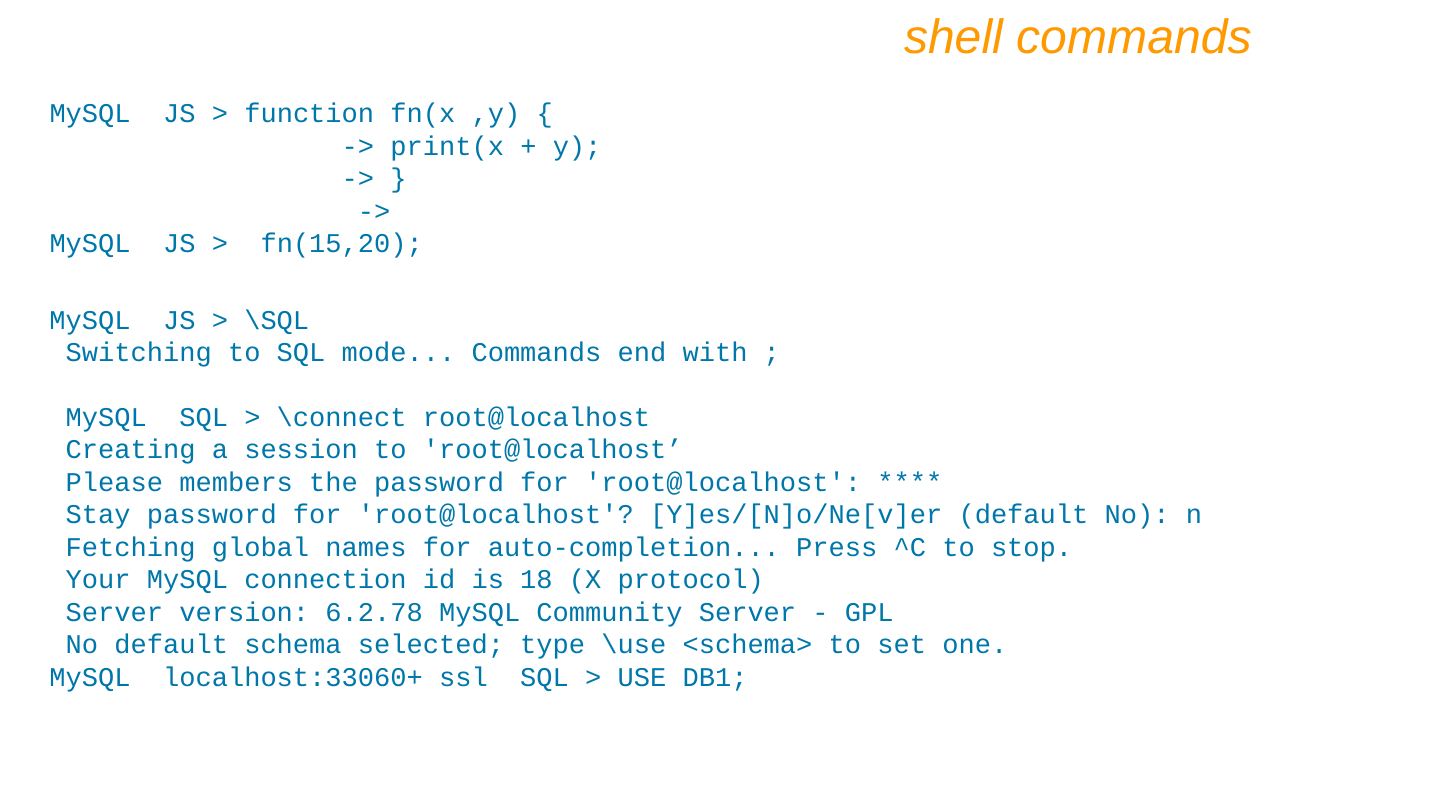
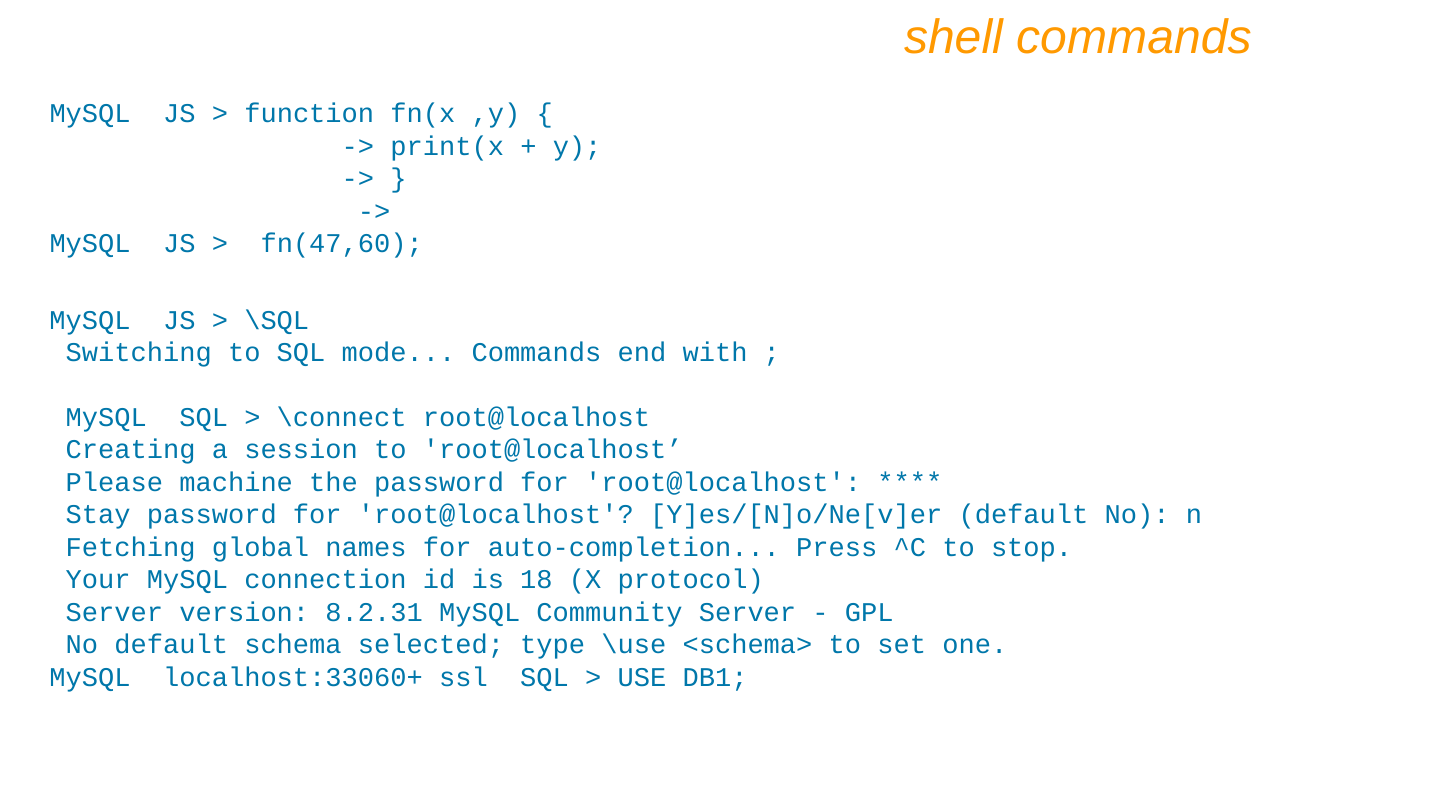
fn(15,20: fn(15,20 -> fn(47,60 (342, 244)
members: members -> machine (236, 482)
6.2.78: 6.2.78 -> 8.2.31 (374, 612)
